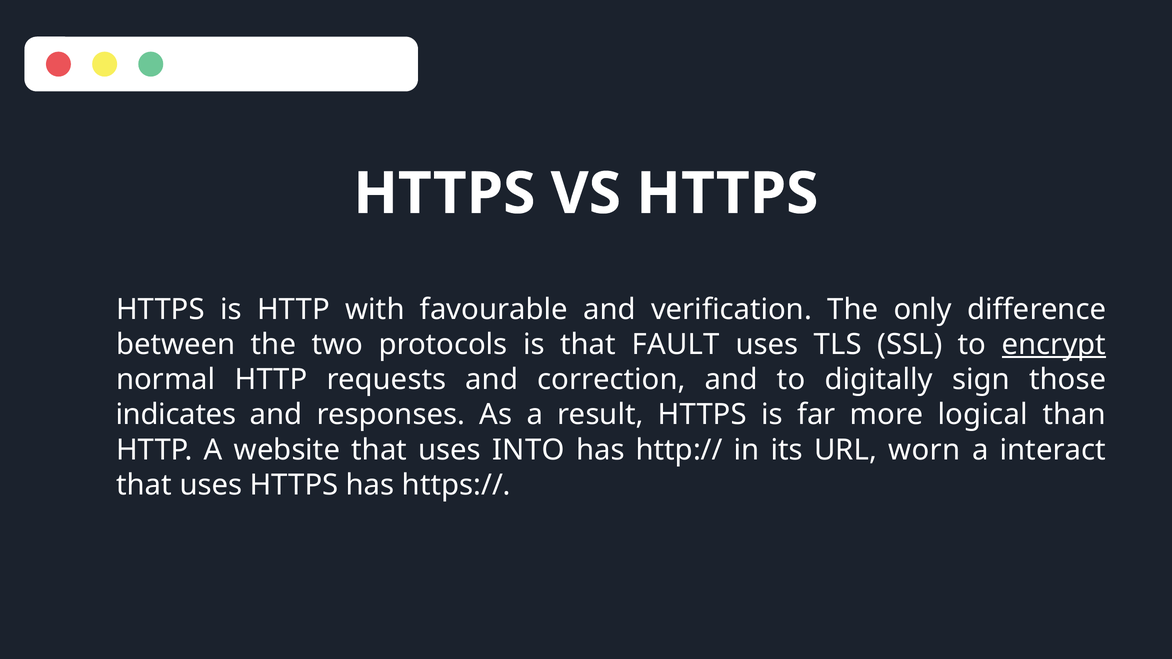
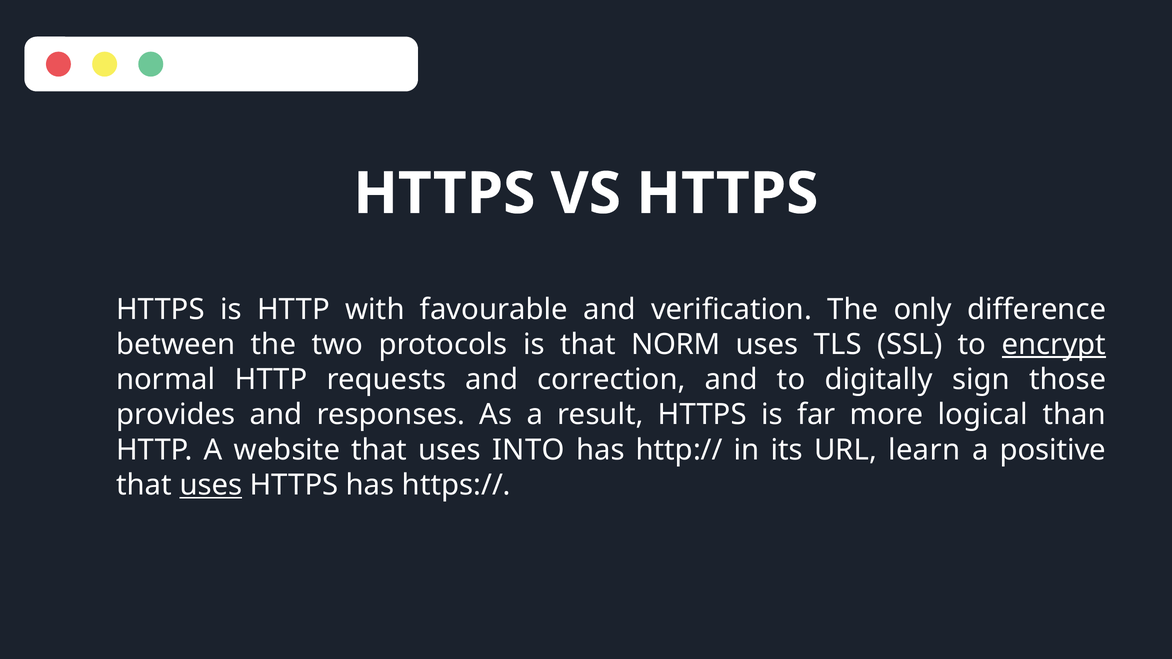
FAULT: FAULT -> NORM (676, 345)
indicates: indicates -> provides (176, 415)
worn: worn -> learn (924, 450)
interact: interact -> positive (1053, 450)
uses underline: none -> present (211, 485)
